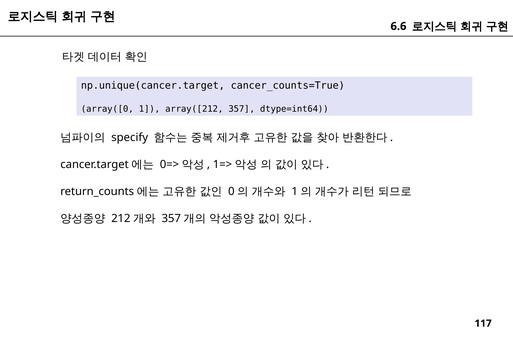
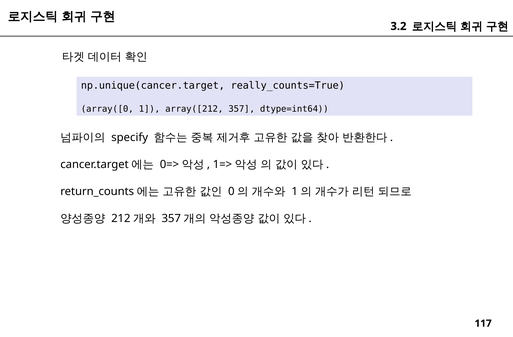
6.6: 6.6 -> 3.2 (398, 26)
cancer_counts=True: cancer_counts=True -> really_counts=True (288, 86)
